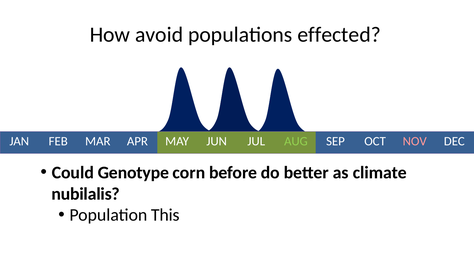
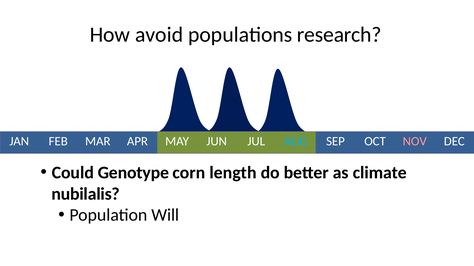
effected: effected -> research (339, 35)
AUG colour: light green -> light blue (296, 142)
before: before -> length (233, 173)
This: This -> Will (165, 216)
